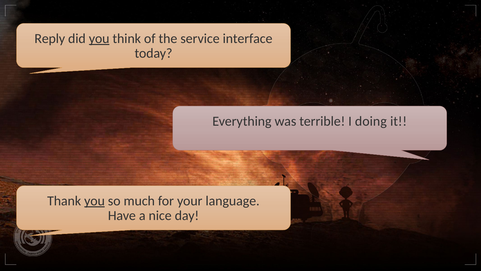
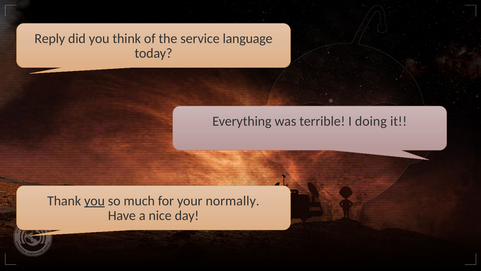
you underline: present -> none (99, 38)
interface: interface -> language (248, 38)
language: language -> normally (233, 201)
